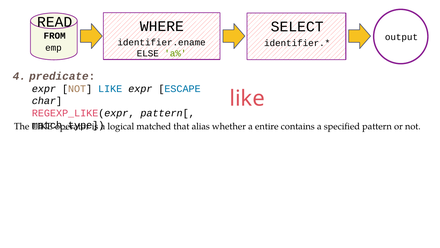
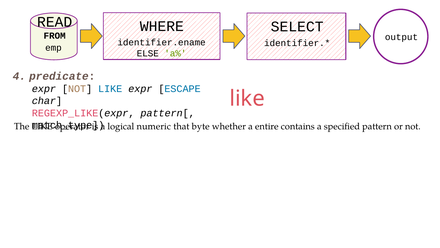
matched: matched -> numeric (154, 126)
alias: alias -> byte (201, 126)
